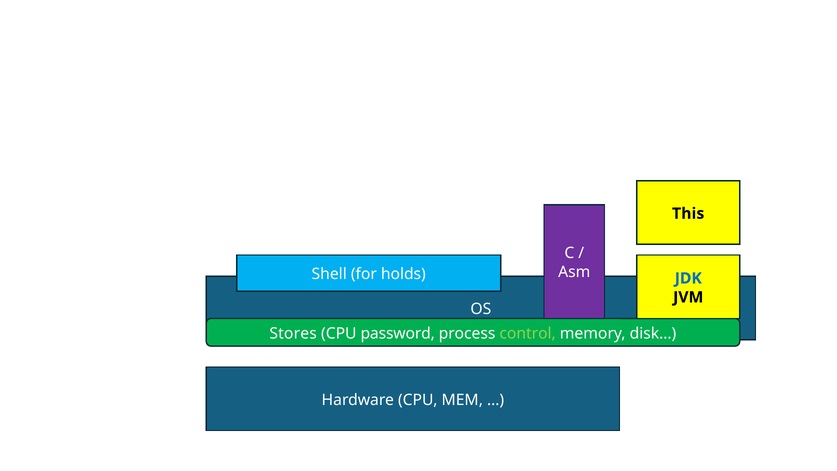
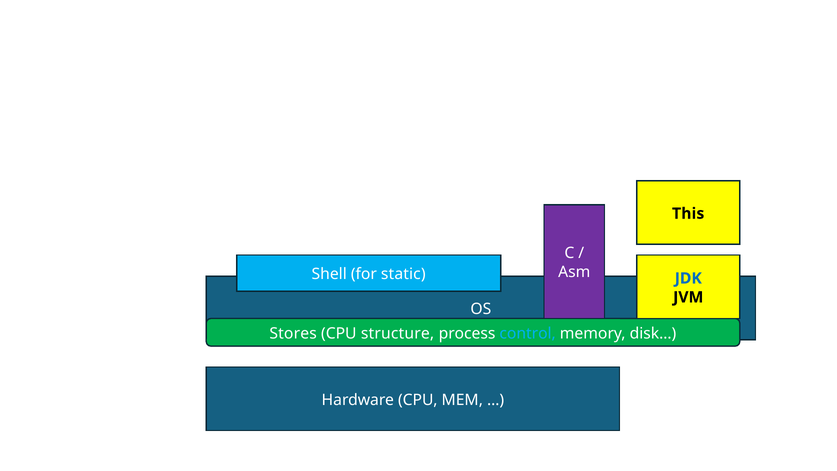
holds: holds -> static (403, 274)
password: password -> structure (398, 333)
control colour: light green -> light blue (528, 333)
